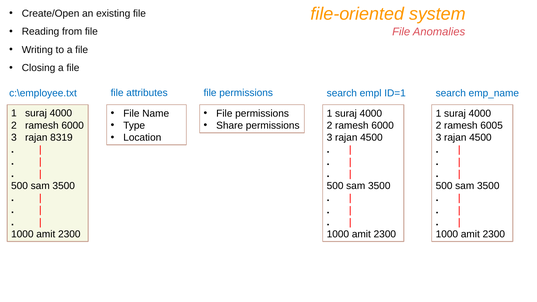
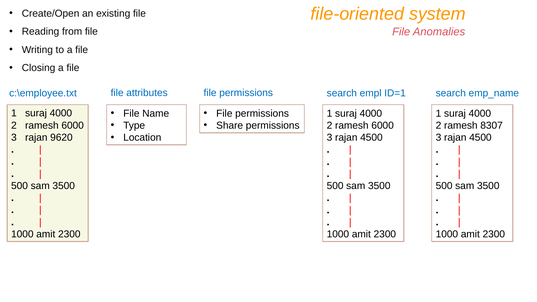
6005: 6005 -> 8307 (492, 126)
8319: 8319 -> 9620 (61, 138)
